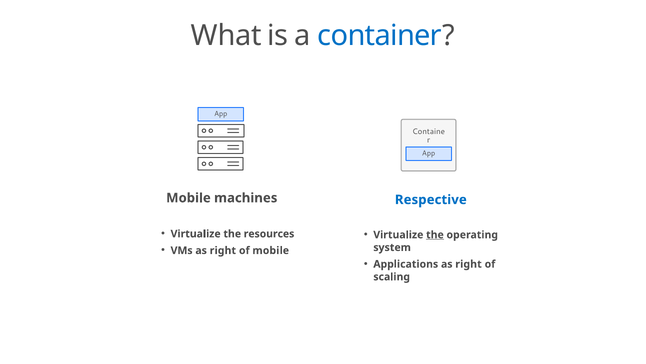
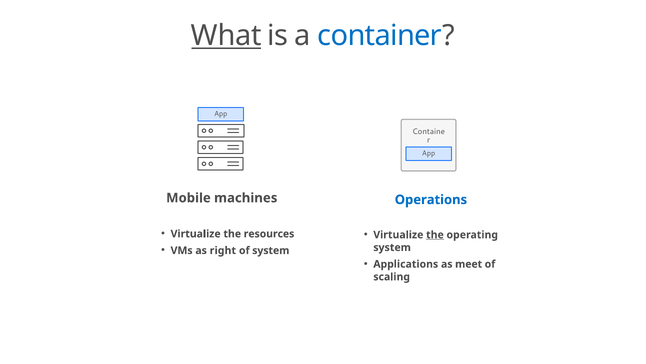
What underline: none -> present (226, 36)
Respective: Respective -> Operations (431, 199)
of mobile: mobile -> system (271, 250)
Applications as right: right -> meet (469, 264)
